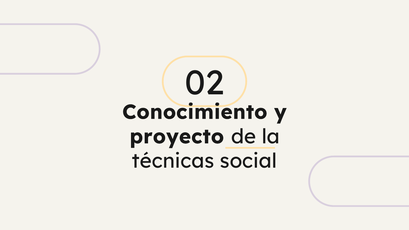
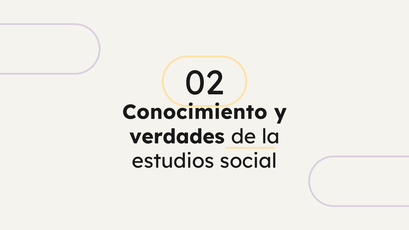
proyecto: proyecto -> verdades (177, 137)
técnicas: técnicas -> estudios (173, 161)
